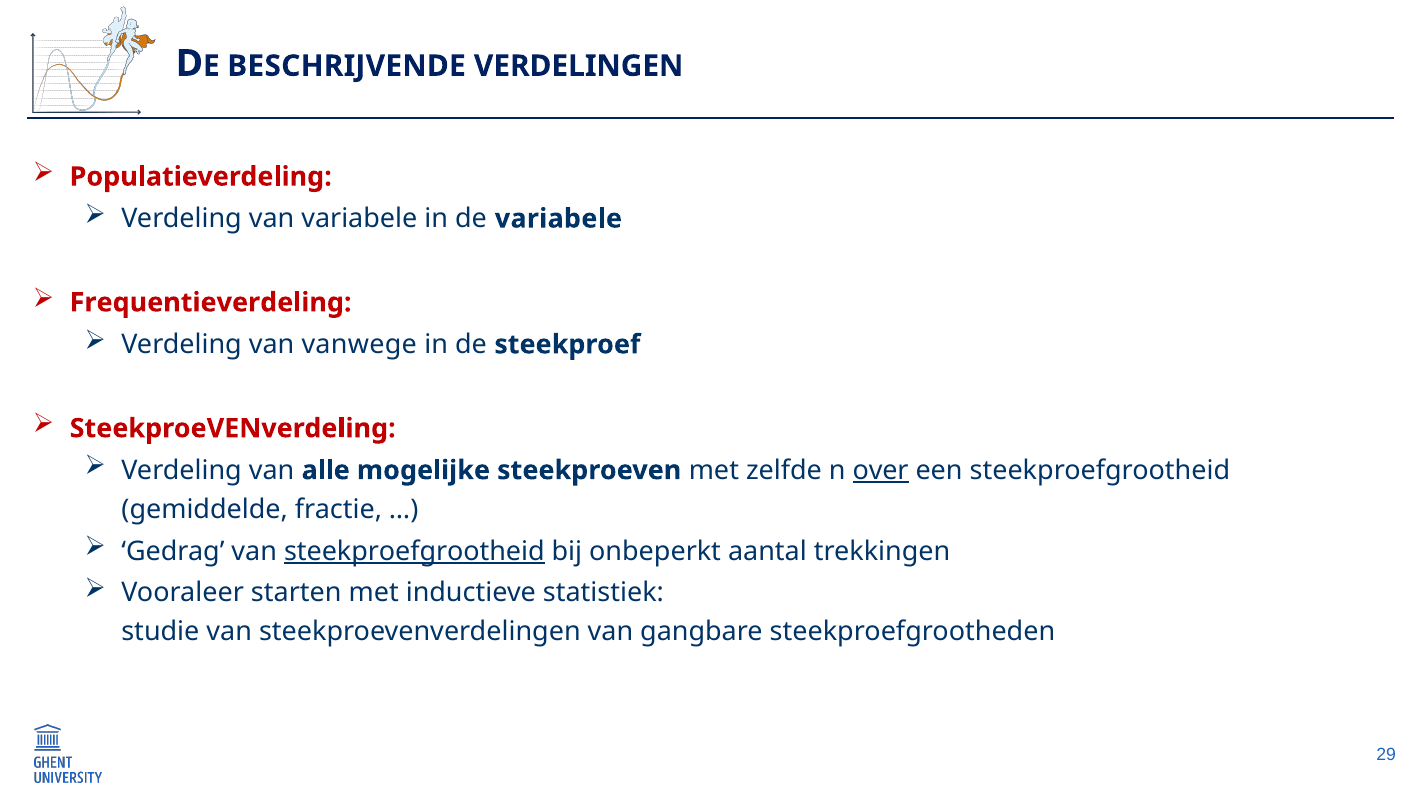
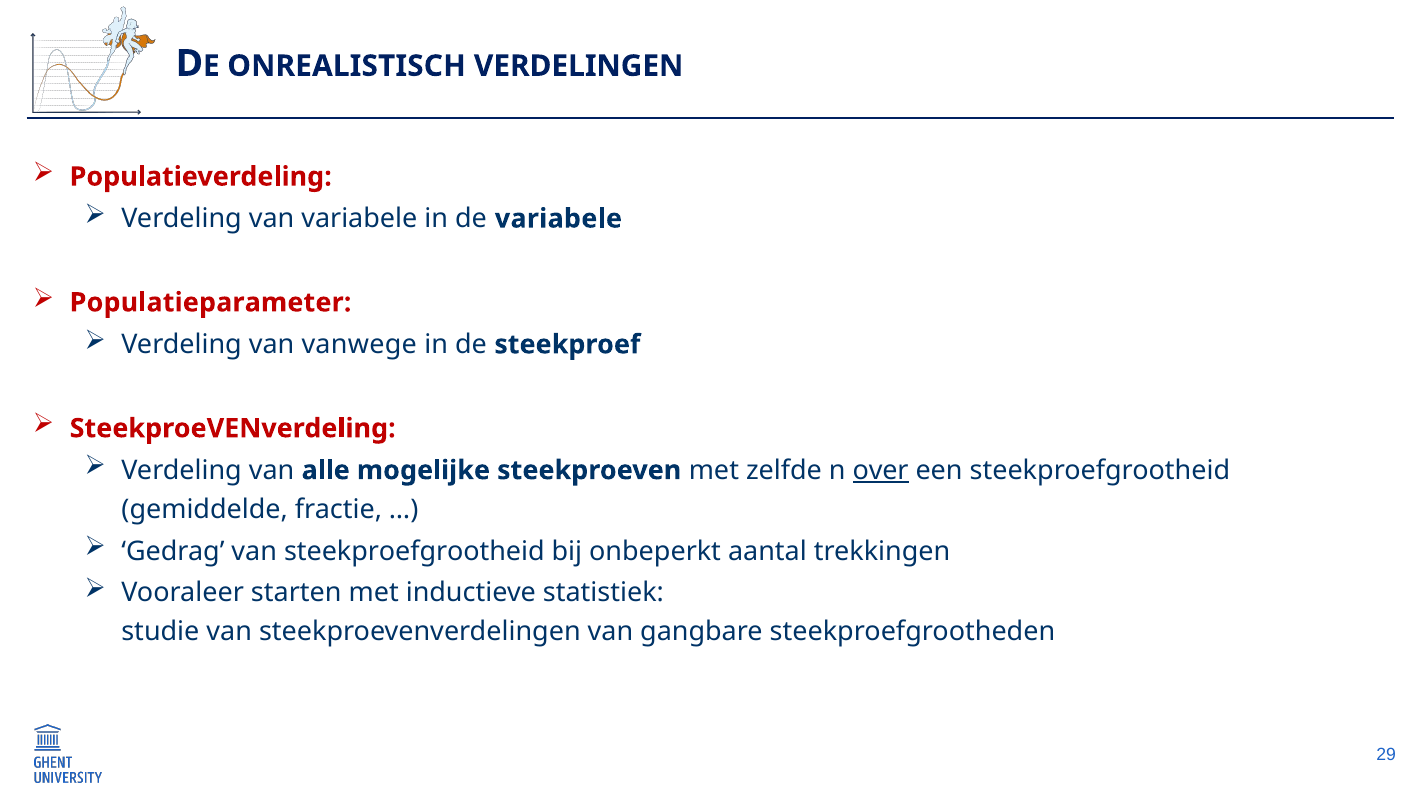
BESCHRIJVENDE: BESCHRIJVENDE -> ONREALISTISCH (347, 66)
Frequentieverdeling: Frequentieverdeling -> Populatieparameter (211, 302)
steekproefgrootheid underline: present -> none (414, 551)
